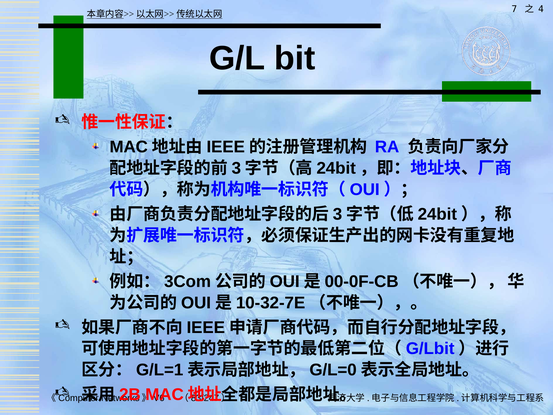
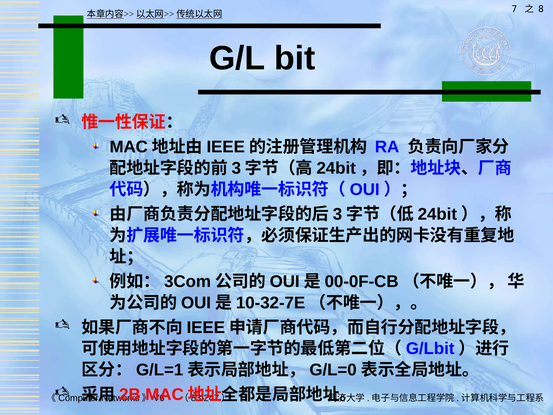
4: 4 -> 8 (541, 9)
